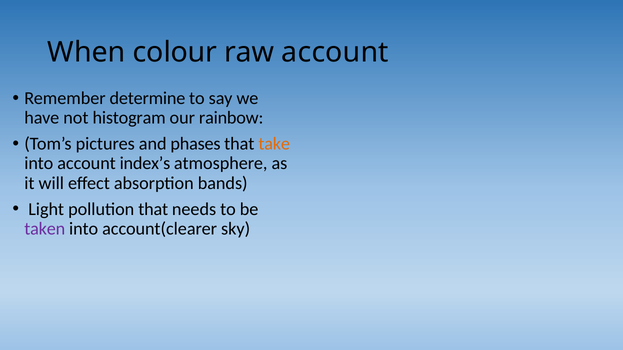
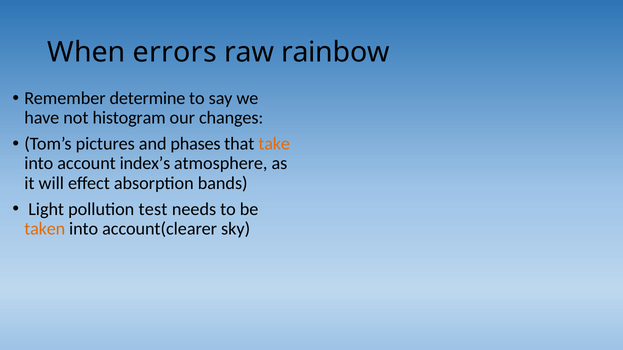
colour: colour -> errors (175, 52)
raw account: account -> rainbow (335, 52)
rainbow: rainbow -> changes (231, 118)
pollution that: that -> test (153, 209)
taken colour: purple -> orange (45, 229)
